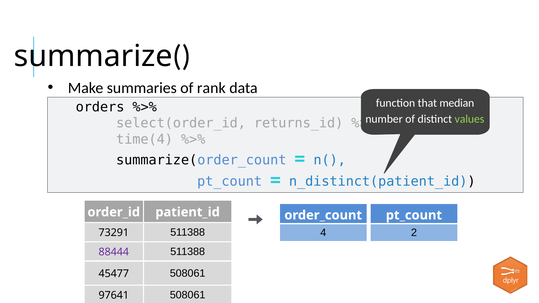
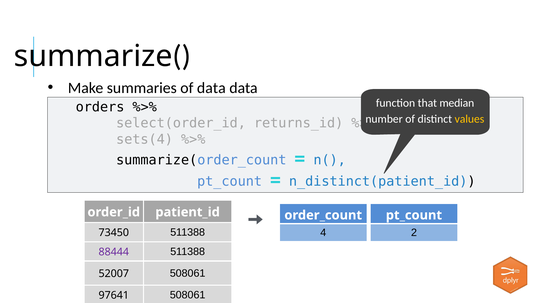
of rank: rank -> data (211, 88)
values colour: light green -> yellow (469, 119)
time(4: time(4 -> sets(4 (145, 139)
73291: 73291 -> 73450 (114, 233)
45477: 45477 -> 52007 (114, 274)
